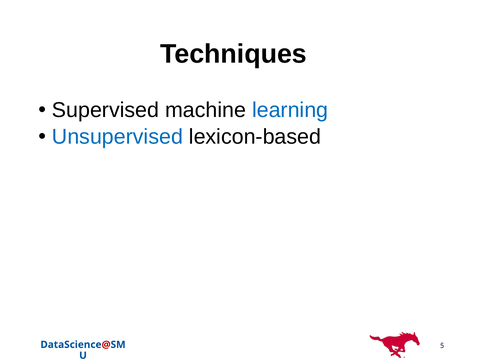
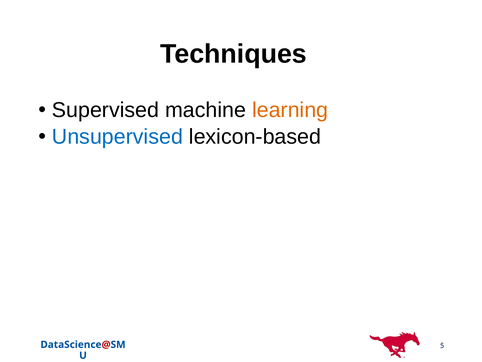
learning colour: blue -> orange (290, 110)
